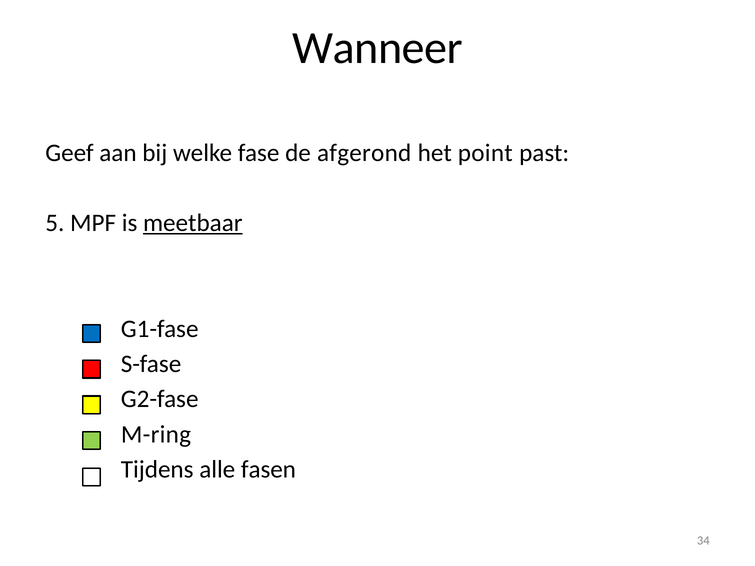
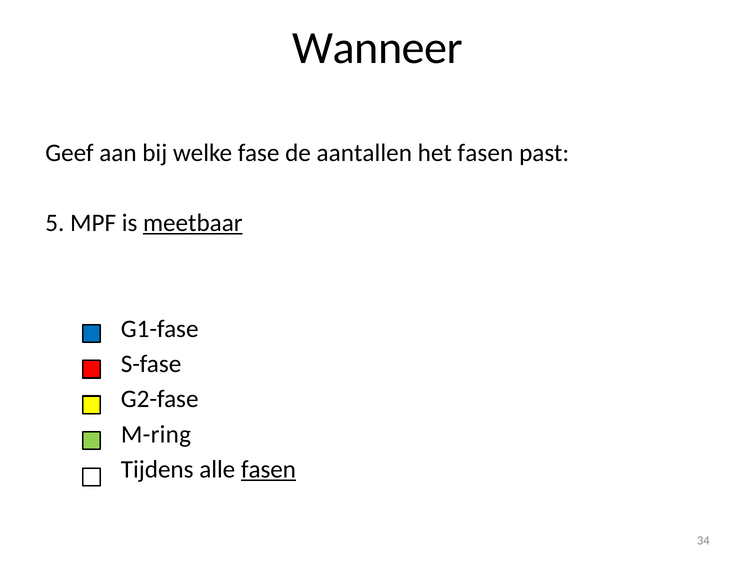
afgerond: afgerond -> aantallen (364, 153)
het point: point -> fasen (485, 153)
fasen underline: none -> present (268, 470)
